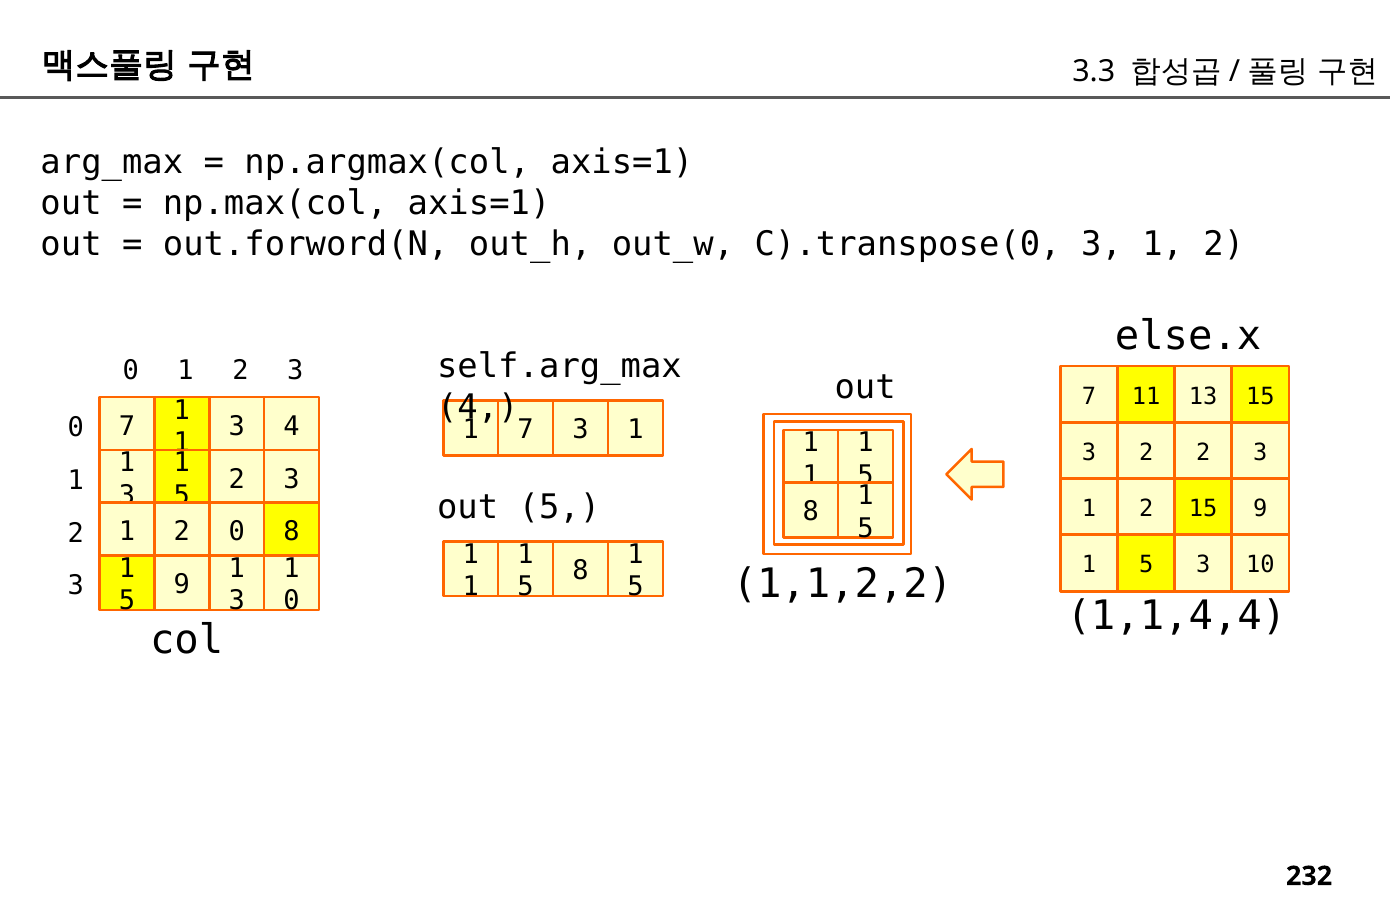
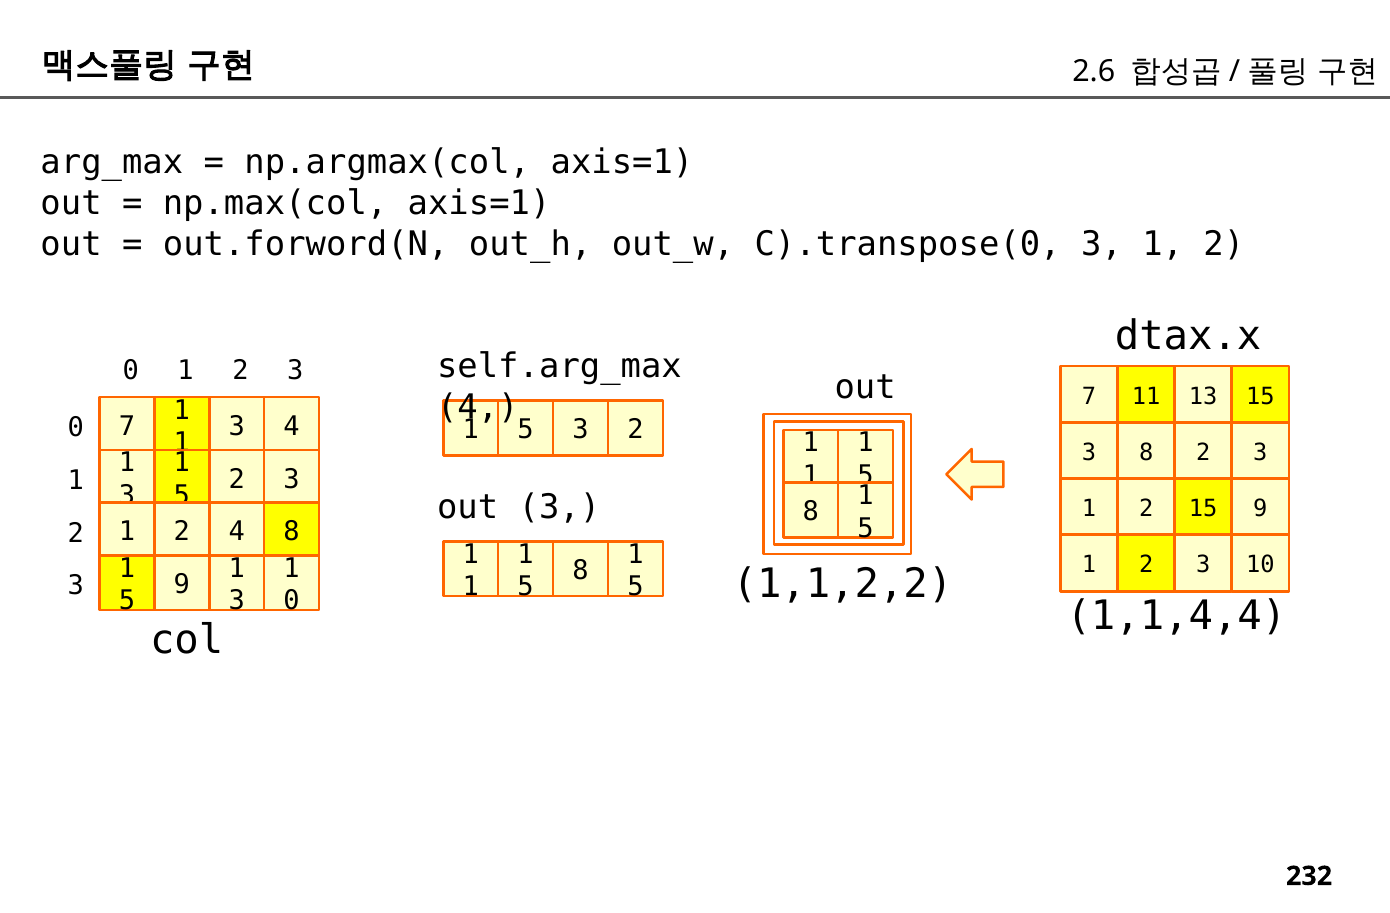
3.3: 3.3 -> 2.6 (1094, 71)
else.x: else.x -> dtax.x (1188, 336)
7: 7 -> 5 (526, 430)
1: 1 -> 2 (635, 430)
3 2: 2 -> 8 (1146, 453)
out 5: 5 -> 3 (559, 507)
0: 0 -> 4 (237, 532)
5: 5 -> 2 (1146, 565)
